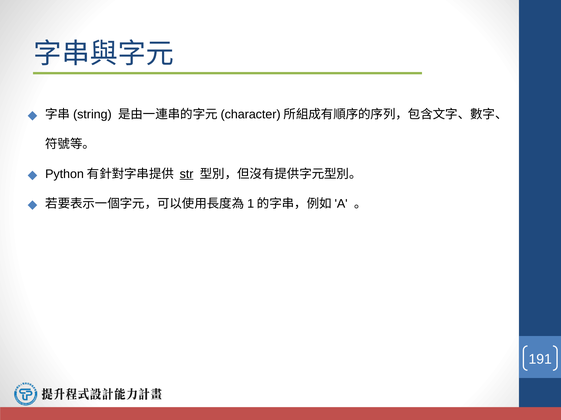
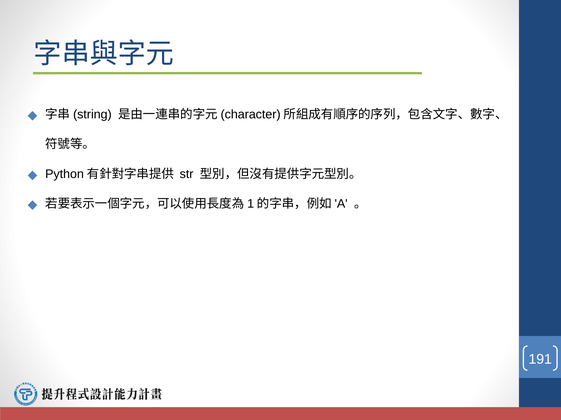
str underline: present -> none (187, 174)
